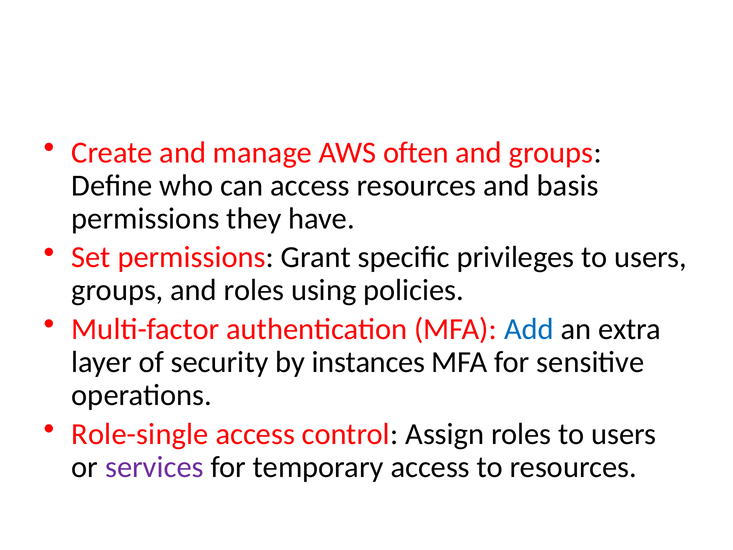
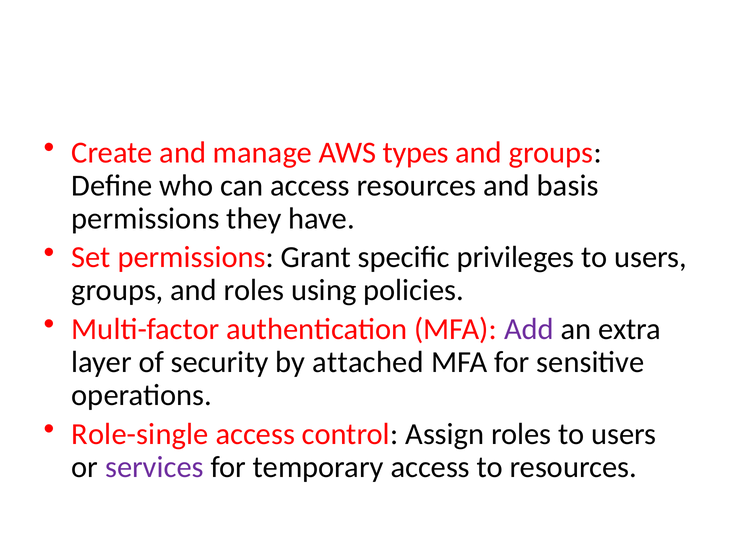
often: often -> types (416, 152)
Add colour: blue -> purple (529, 329)
instances: instances -> attached (368, 362)
